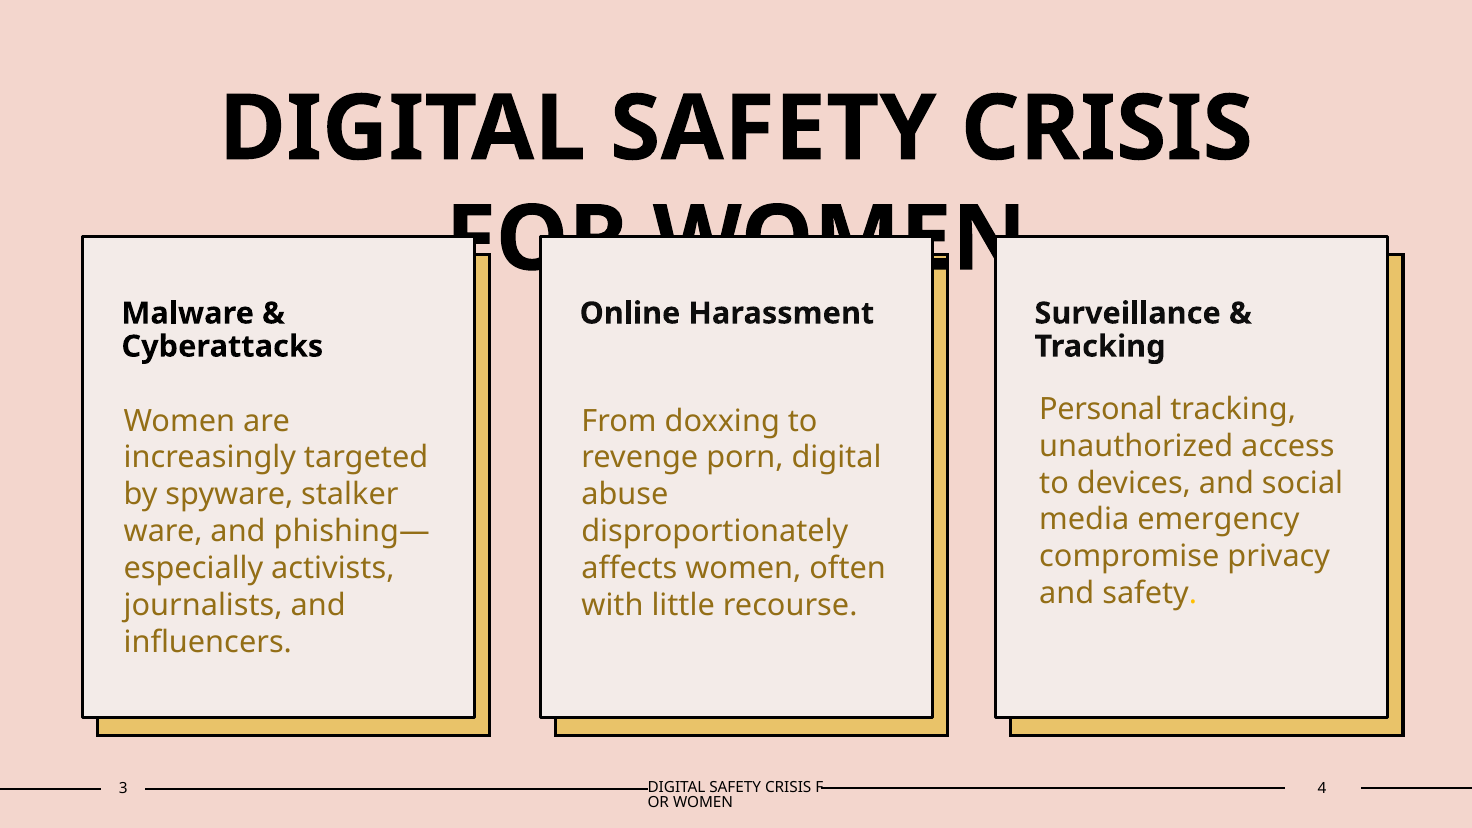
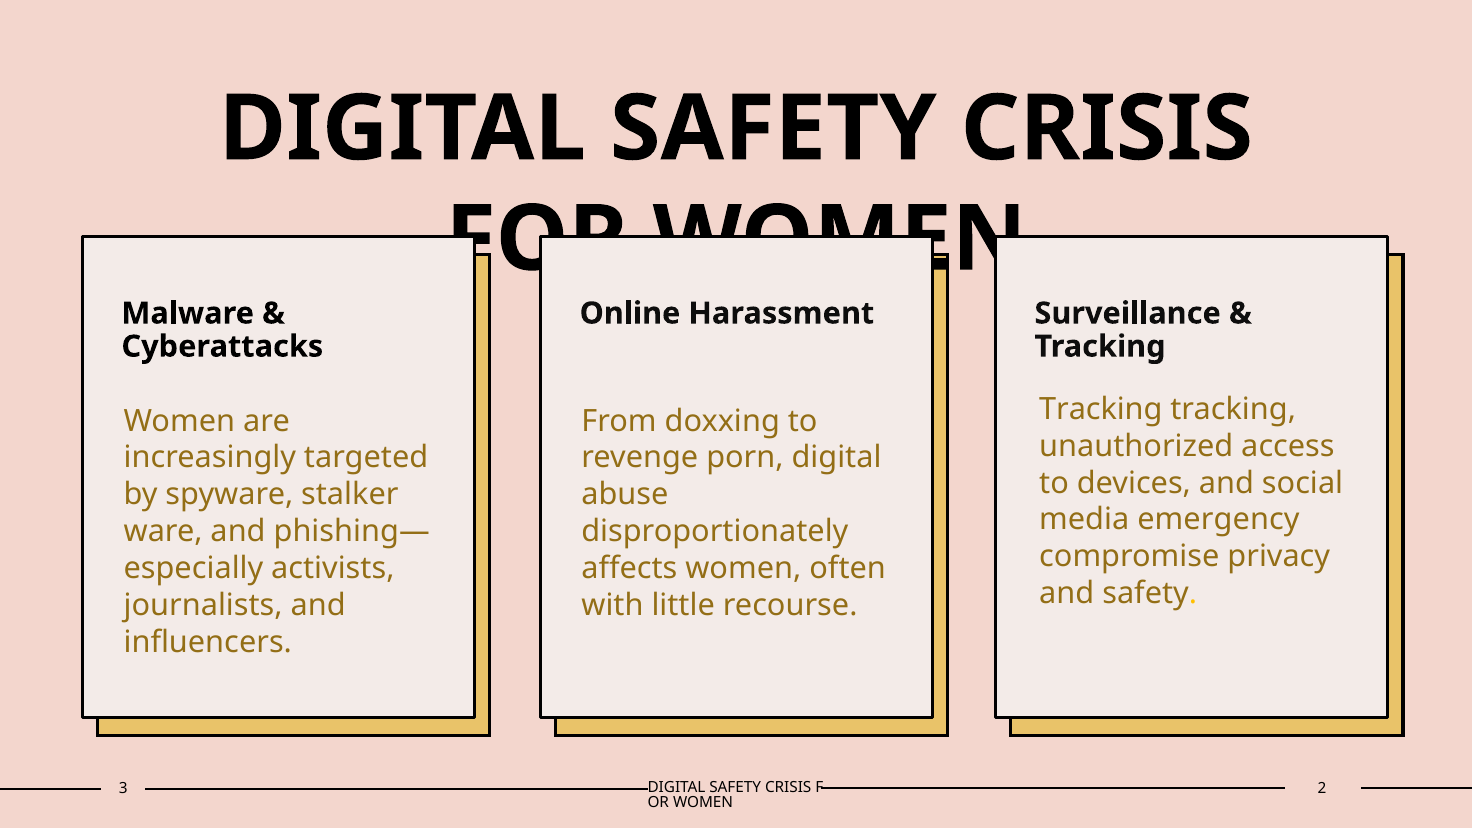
Personal: Personal -> Tracking (1101, 409)
4: 4 -> 2 (1322, 789)
